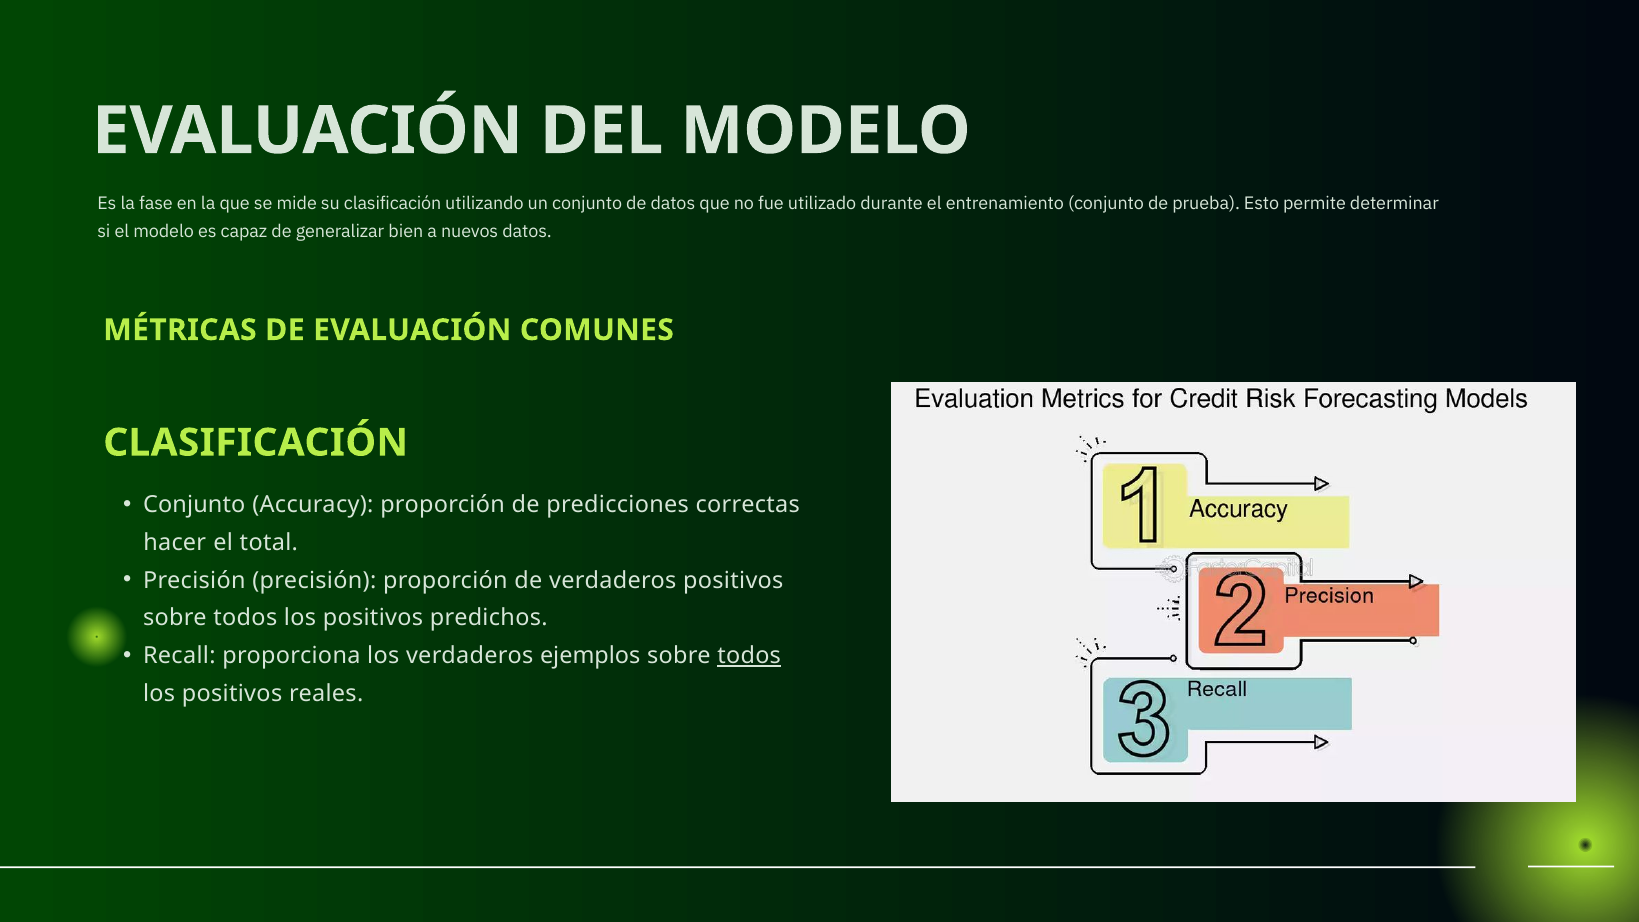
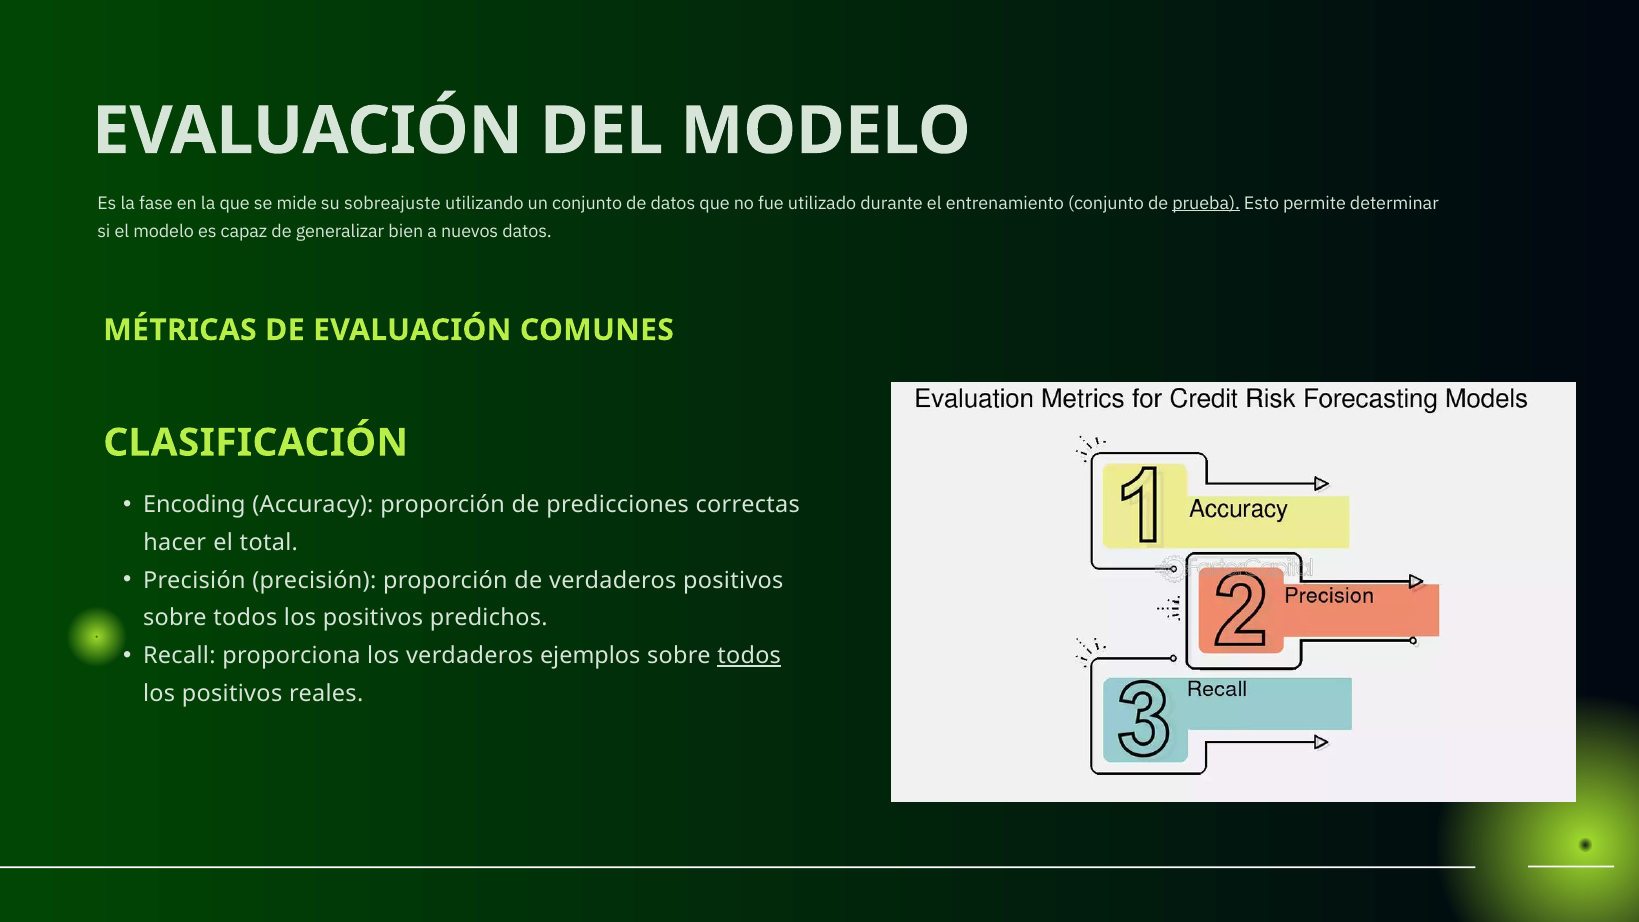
su clasificación: clasificación -> sobreajuste (392, 203)
prueba underline: none -> present (1206, 203)
Conjunto: Conjunto -> Encoding (194, 505)
